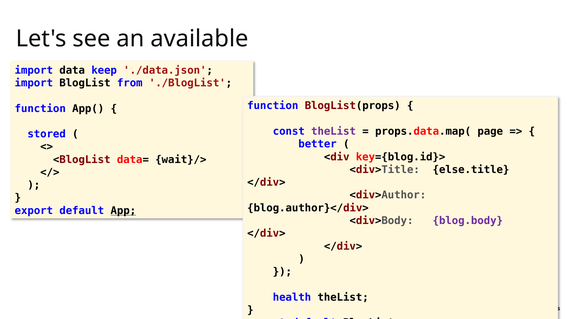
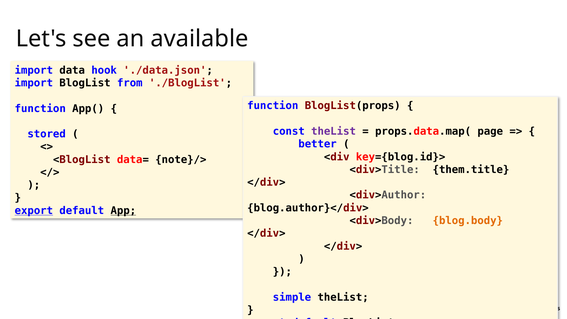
keep: keep -> hook (104, 70)
wait}/>: wait}/> -> note}/> (181, 160)
else.title: else.title -> them.title (471, 170)
export underline: none -> present (34, 211)
blog.body colour: purple -> orange (468, 221)
health: health -> simple (292, 297)
